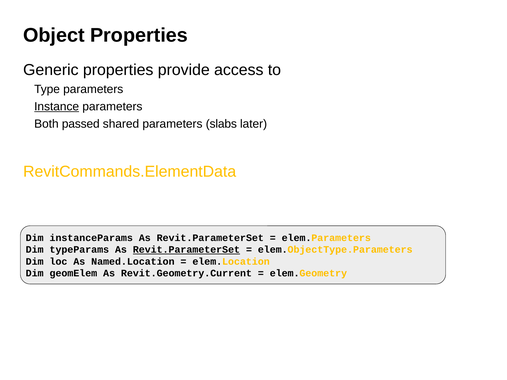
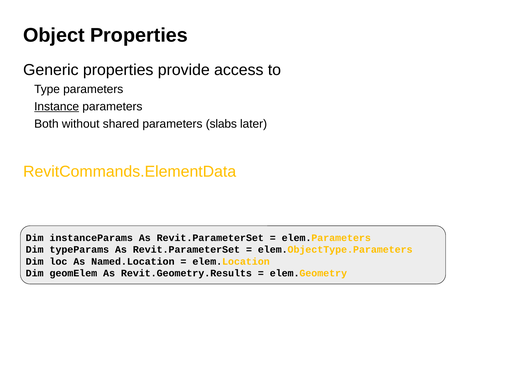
passed: passed -> without (81, 124)
Revit.ParameterSet underline: present -> none (186, 250)
Revit.Geometry.Current: Revit.Geometry.Current -> Revit.Geometry.Results (186, 274)
